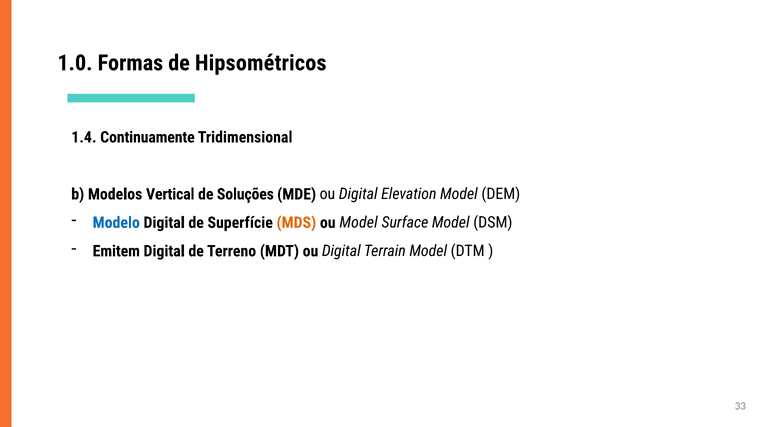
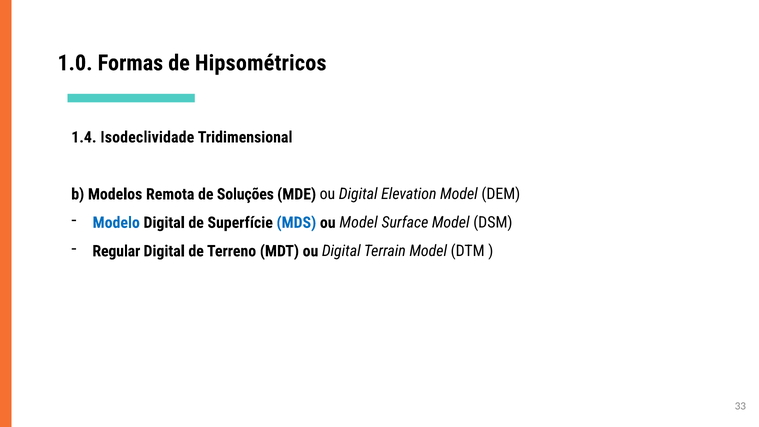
Continuamente: Continuamente -> Isodeclividade (147, 137)
Vertical: Vertical -> Remota (170, 194)
MDS colour: orange -> blue (296, 223)
Emitem: Emitem -> Regular (116, 251)
